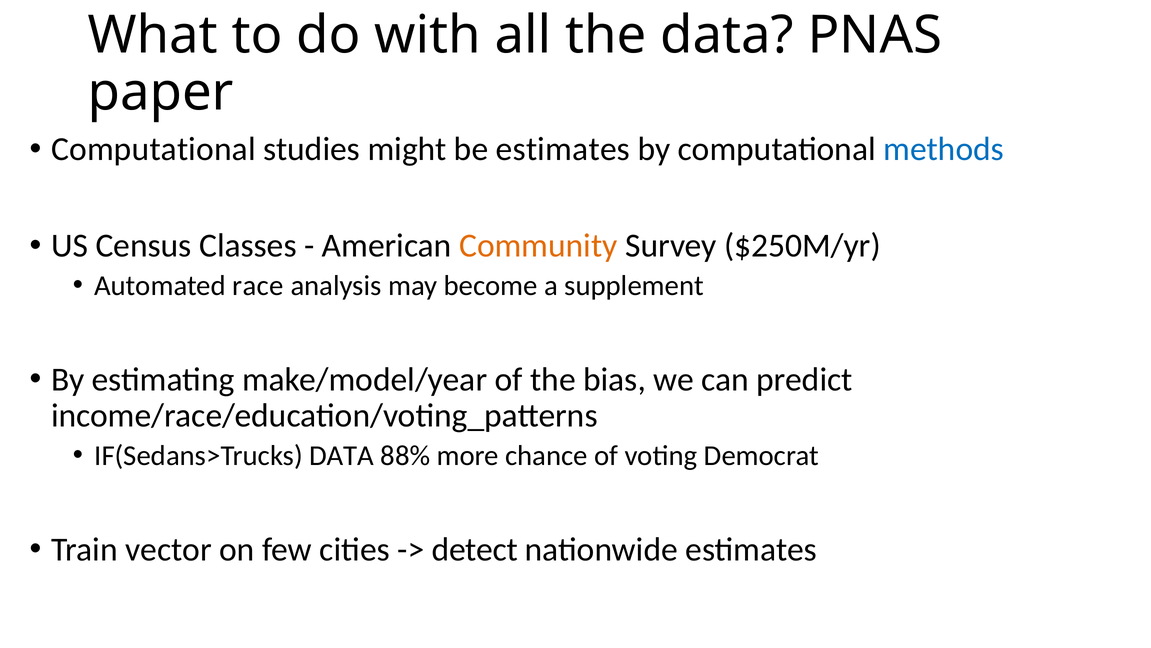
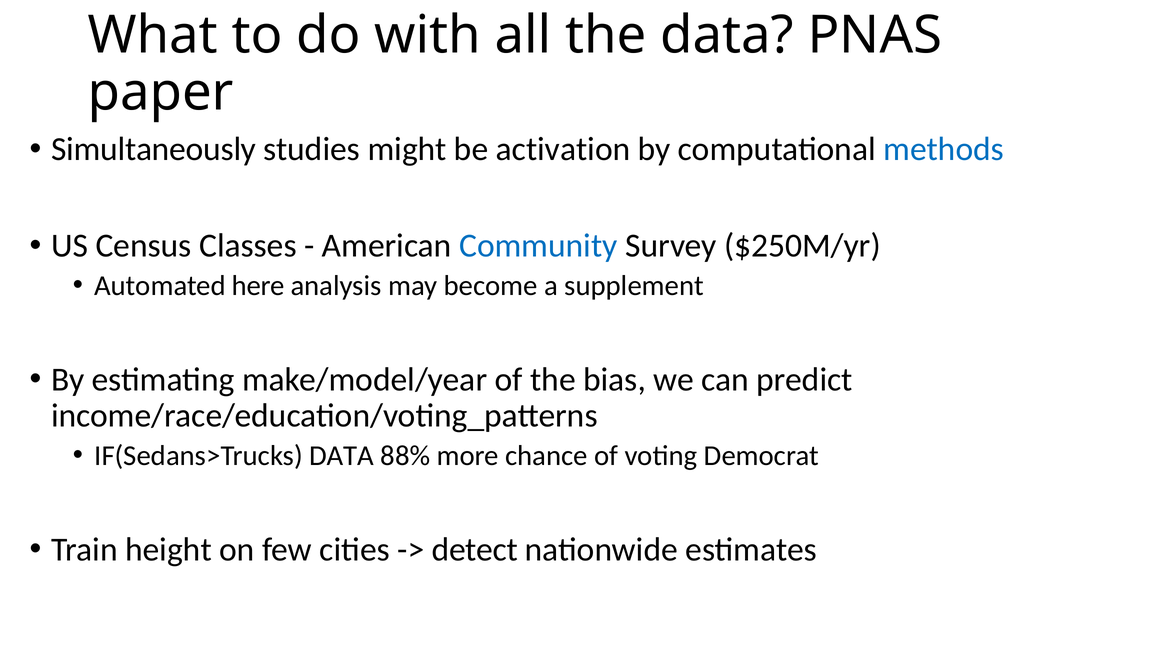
Computational: Computational -> Simultaneously (154, 149)
be estimates: estimates -> activation (563, 149)
Community colour: orange -> blue (538, 246)
race: race -> here (258, 285)
vector: vector -> height (168, 549)
